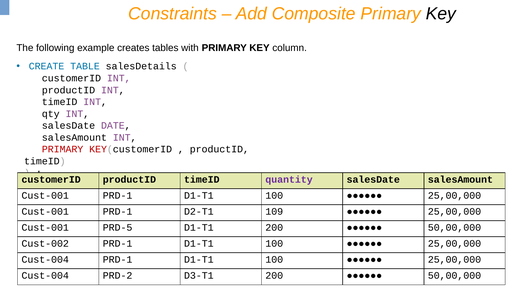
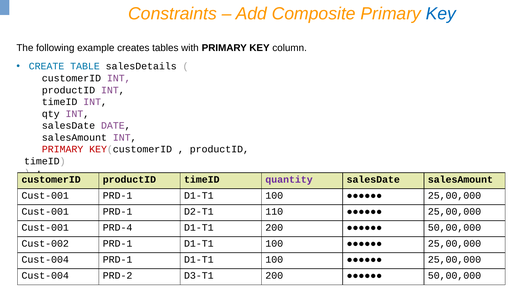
Key colour: black -> blue (441, 14)
109: 109 -> 110 (274, 212)
PRD-5: PRD-5 -> PRD-4 (118, 228)
